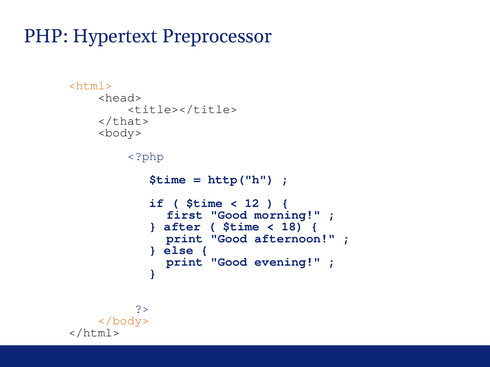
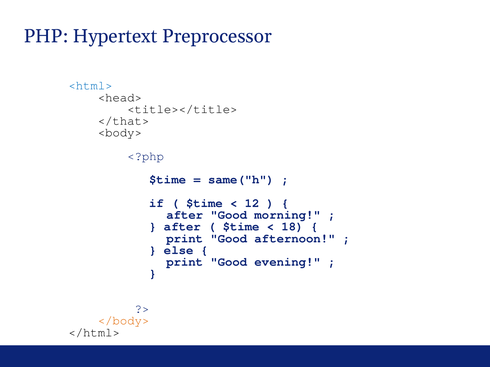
<html> colour: orange -> blue (90, 86)
http("h: http("h -> same("h (241, 180)
first: first -> after (185, 215)
